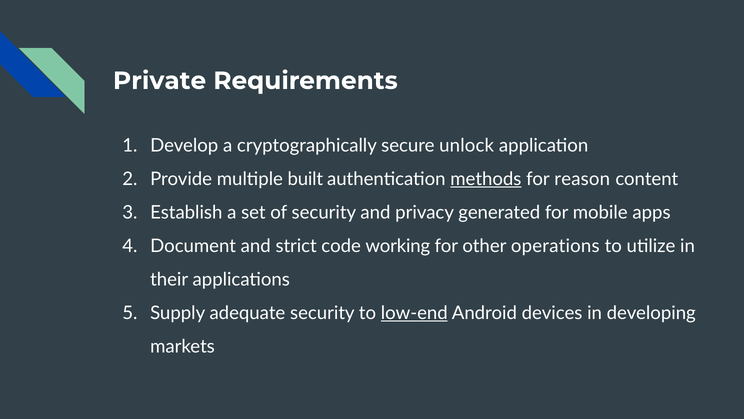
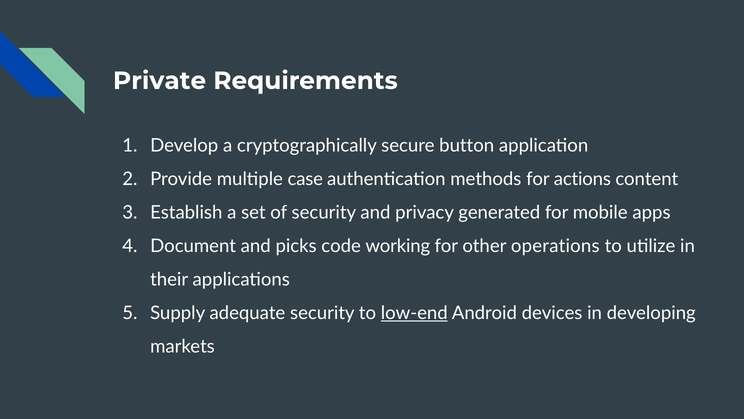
unlock: unlock -> button (467, 145)
built: built -> case (305, 179)
methods underline: present -> none (486, 179)
reason: reason -> actions (582, 179)
strict: strict -> picks (296, 246)
